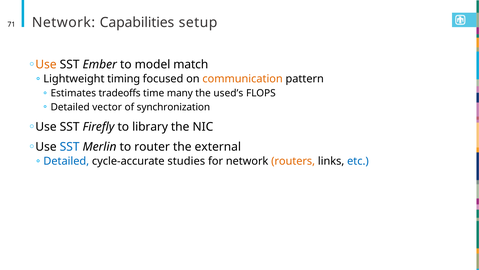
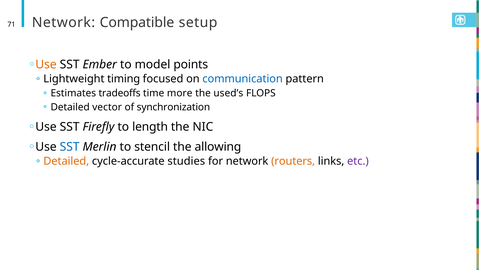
Capabilities: Capabilities -> Compatible (137, 23)
match: match -> points (191, 64)
communication colour: orange -> blue (243, 79)
many: many -> more (180, 93)
library: library -> length (150, 127)
router: router -> stencil (152, 147)
external: external -> allowing (218, 147)
Detailed colour: blue -> orange (66, 161)
etc colour: blue -> purple (358, 161)
